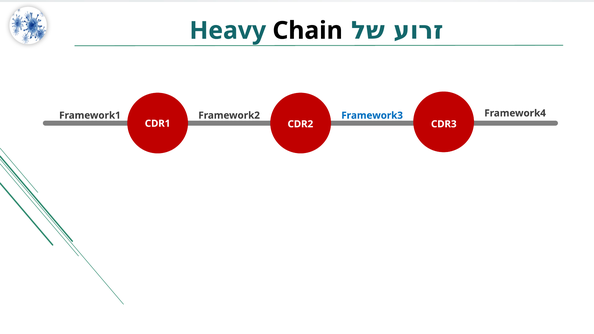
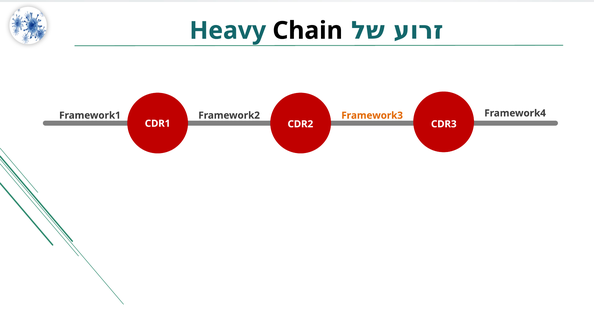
Framework3 colour: blue -> orange (372, 116)
